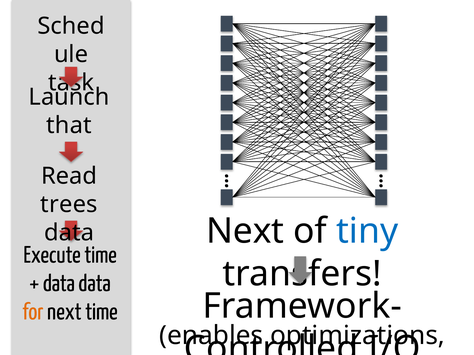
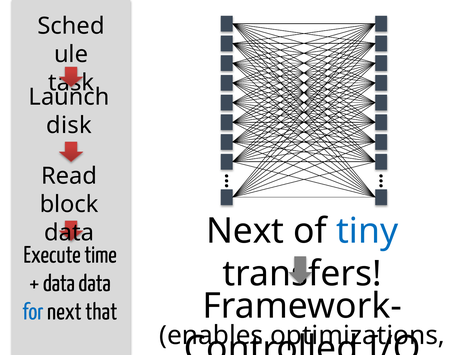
that: that -> disk (69, 126)
trees: trees -> block (69, 205)
for colour: orange -> blue (33, 312)
next time: time -> that (101, 312)
